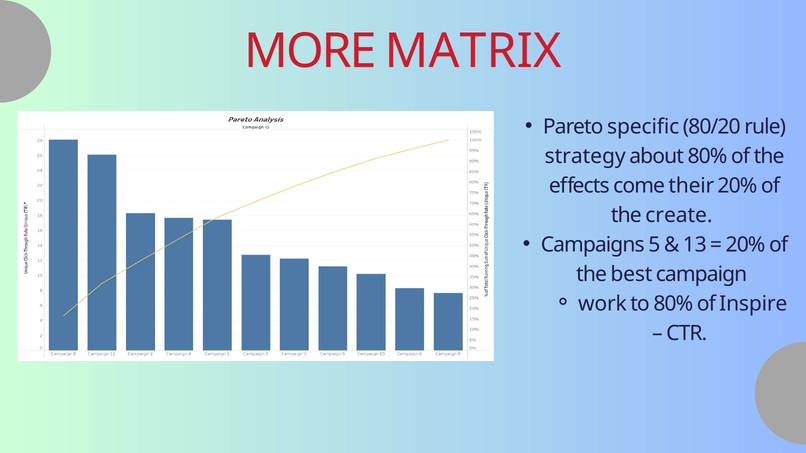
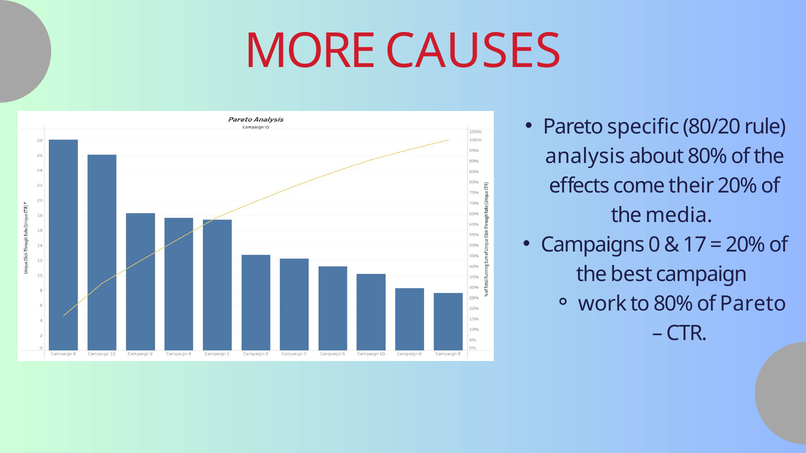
MATRIX: MATRIX -> CAUSES (473, 51)
strategy: strategy -> analysis (585, 156)
create: create -> media (679, 215)
5: 5 -> 0 (654, 245)
13: 13 -> 17 (695, 245)
of Inspire: Inspire -> Pareto (753, 304)
